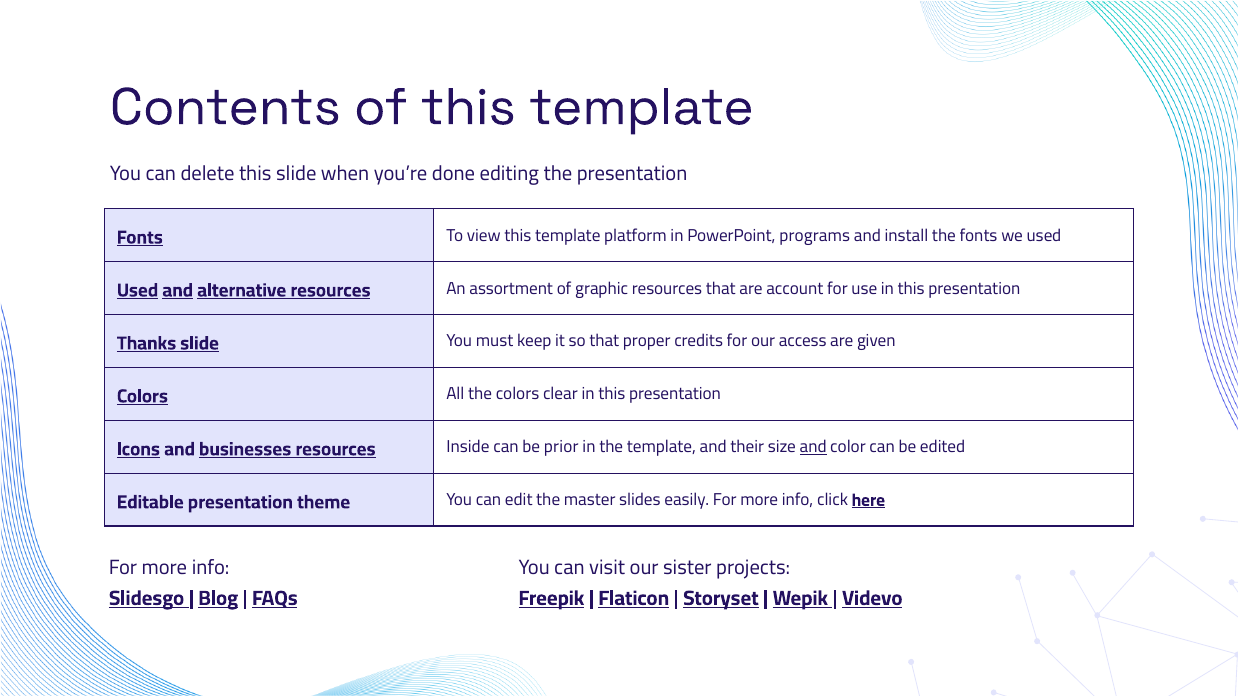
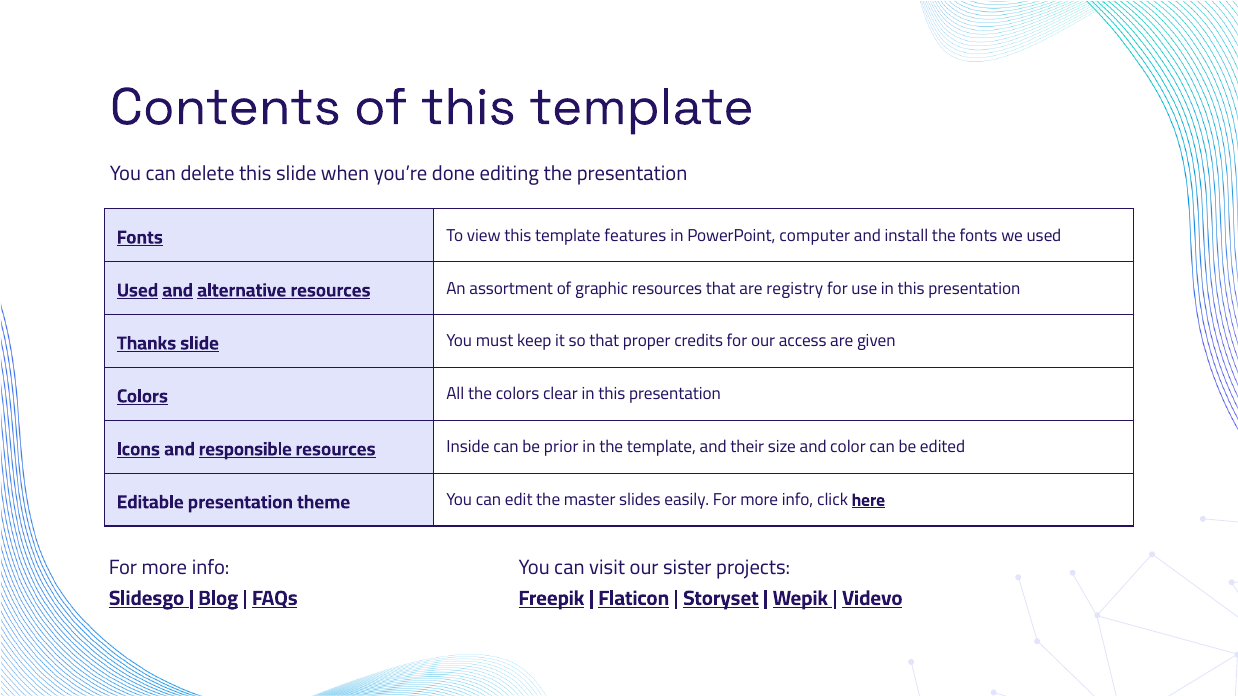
platform: platform -> features (635, 236)
programs: programs -> computer (815, 236)
account: account -> registry (795, 289)
businesses: businesses -> responsible (245, 449)
and underline: present -> none (813, 447)
